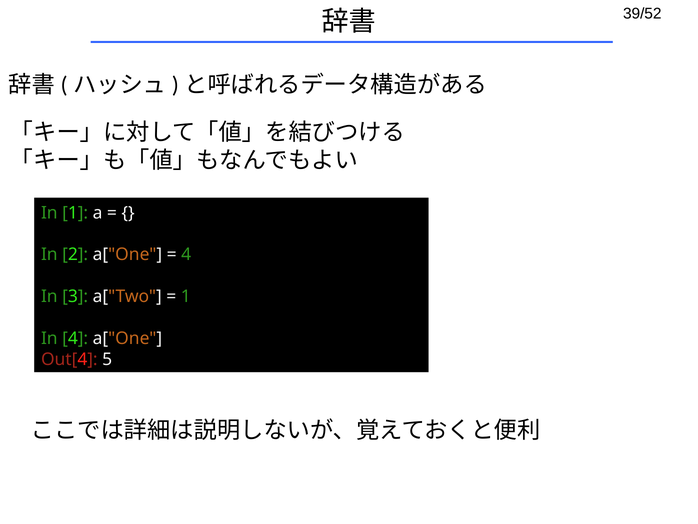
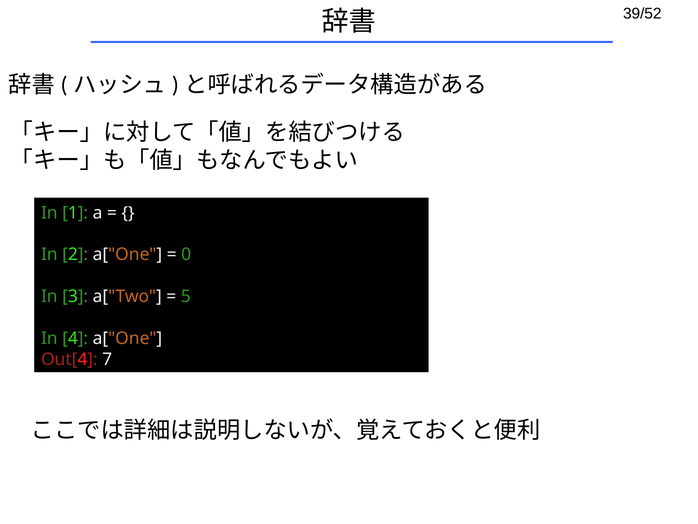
4: 4 -> 0 (186, 254)
1: 1 -> 5 (186, 296)
5: 5 -> 7 (107, 359)
